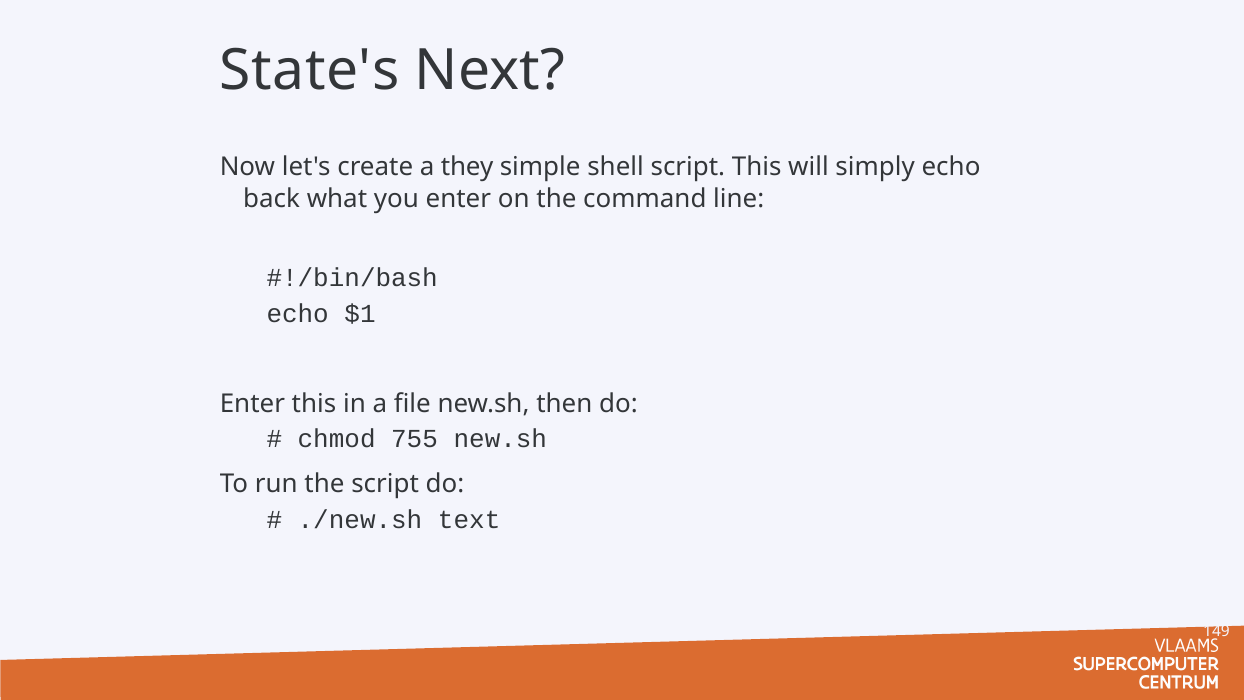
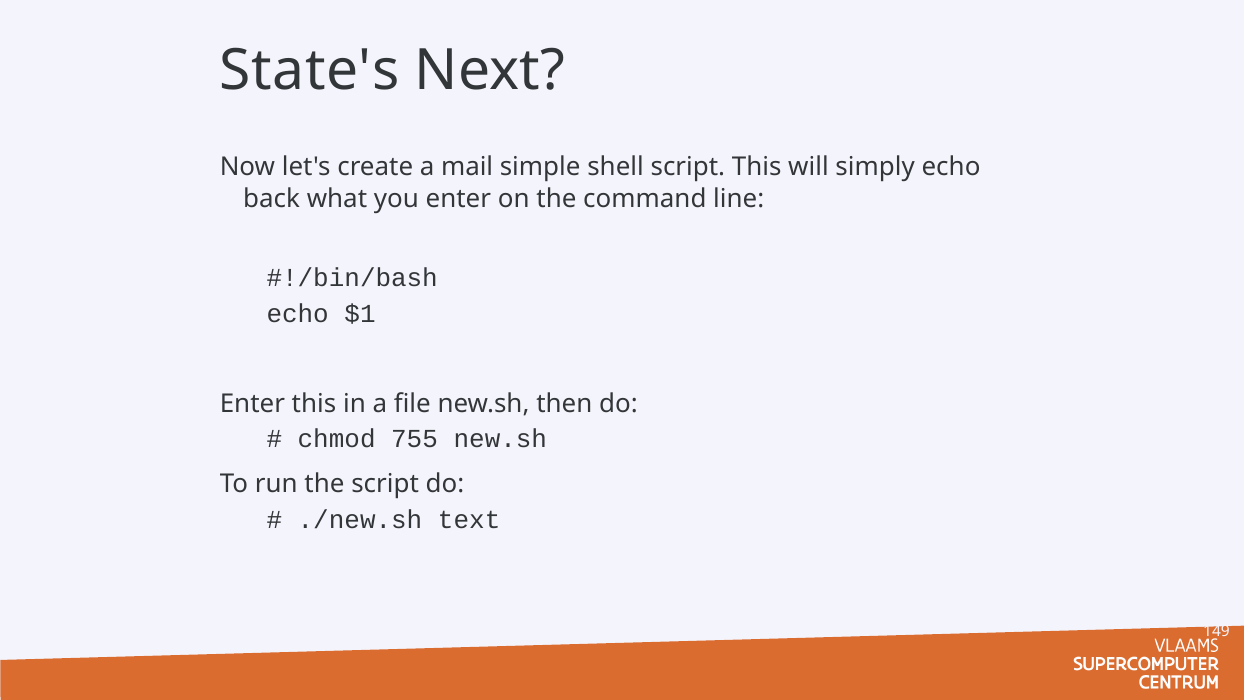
they: they -> mail (467, 167)
